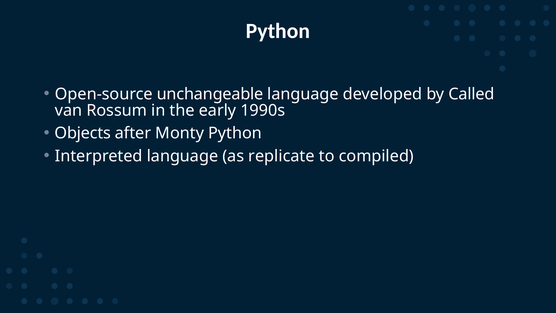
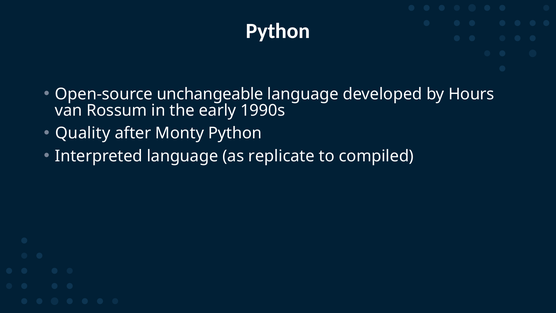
Called: Called -> Hours (471, 94)
Objects: Objects -> Quality (83, 133)
